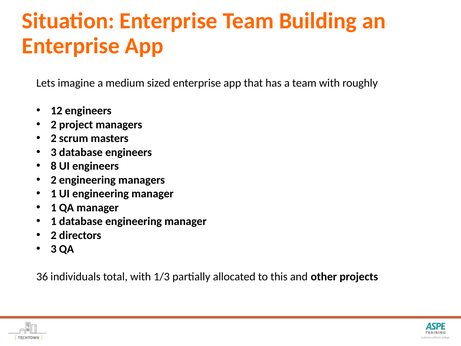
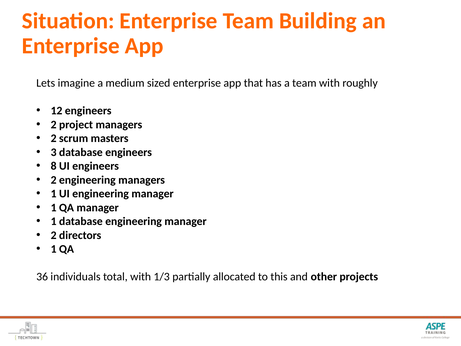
3: 3 -> 1 (54, 249)
